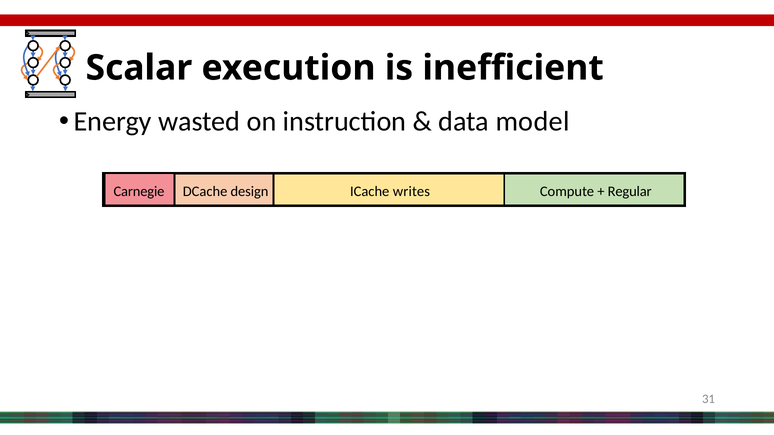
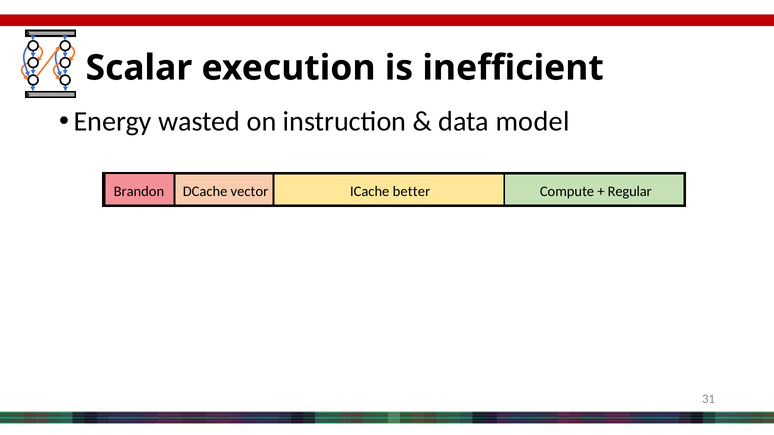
Carnegie: Carnegie -> Brandon (139, 191)
design: design -> vector (249, 191)
writes: writes -> better (411, 191)
